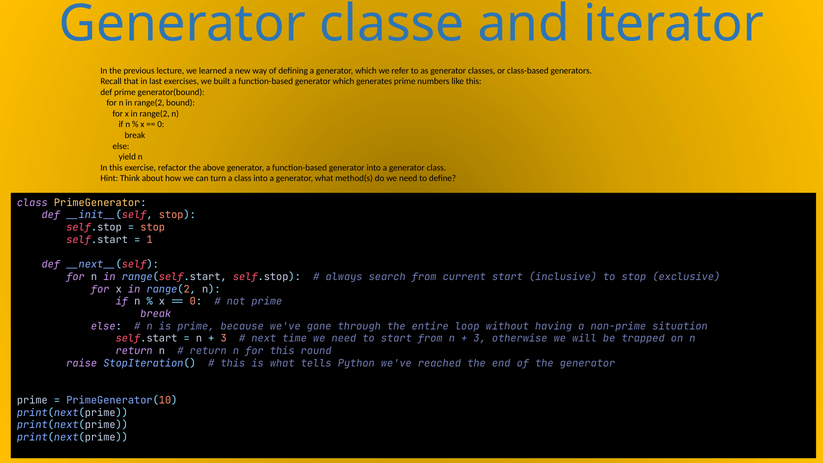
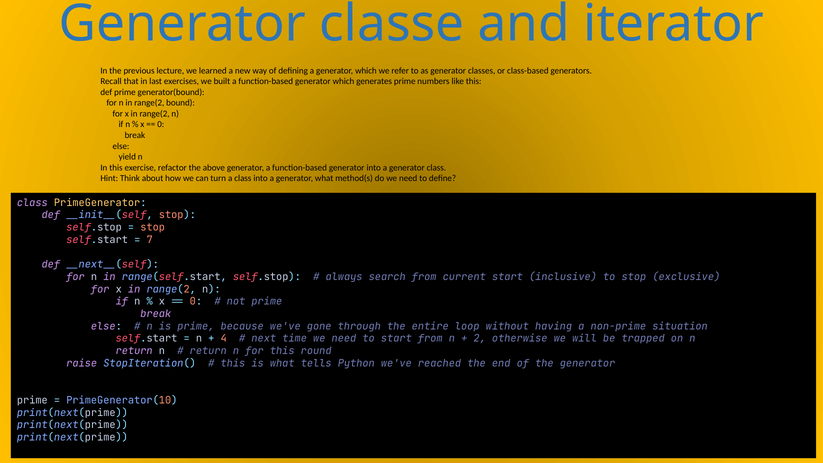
1: 1 -> 7 (150, 240)
3: 3 -> 4 (224, 338)
3: 3 -> 2 (480, 338)
